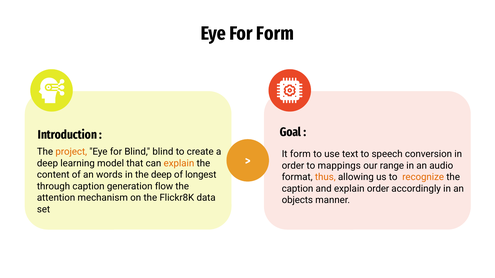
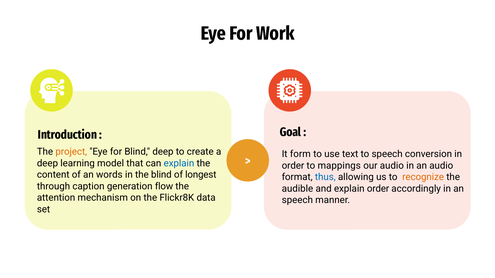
For Form: Form -> Work (275, 34)
Blind blind: blind -> deep (163, 152)
explain colour: orange -> blue (179, 163)
our range: range -> audio (392, 166)
the deep: deep -> blind (161, 175)
thus colour: orange -> blue (325, 177)
caption: caption -> audible (297, 189)
objects: objects -> speech (297, 200)
